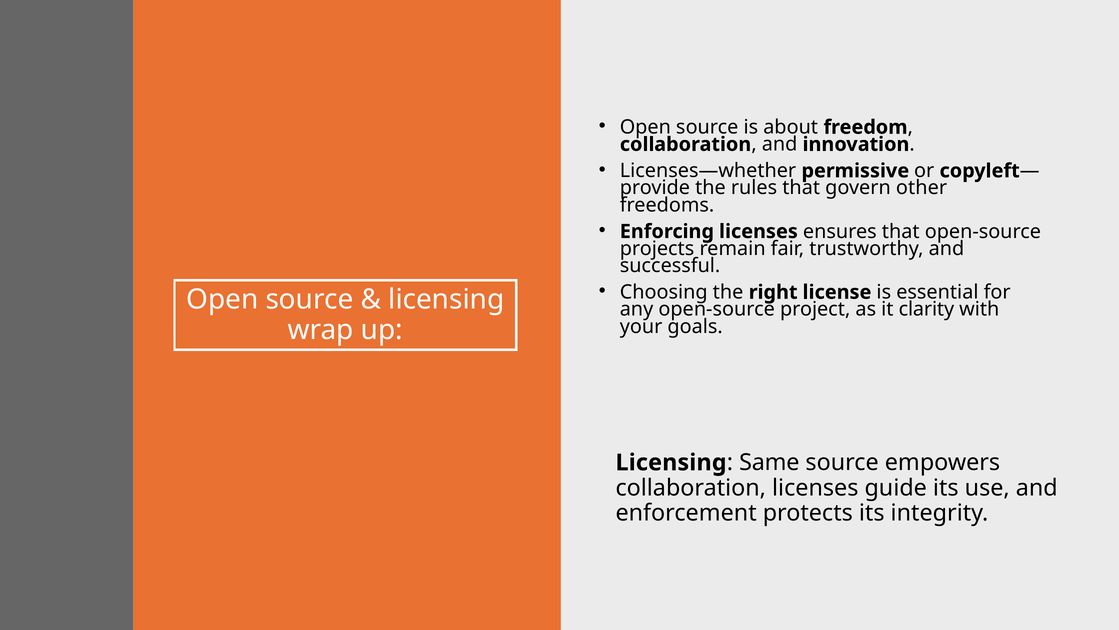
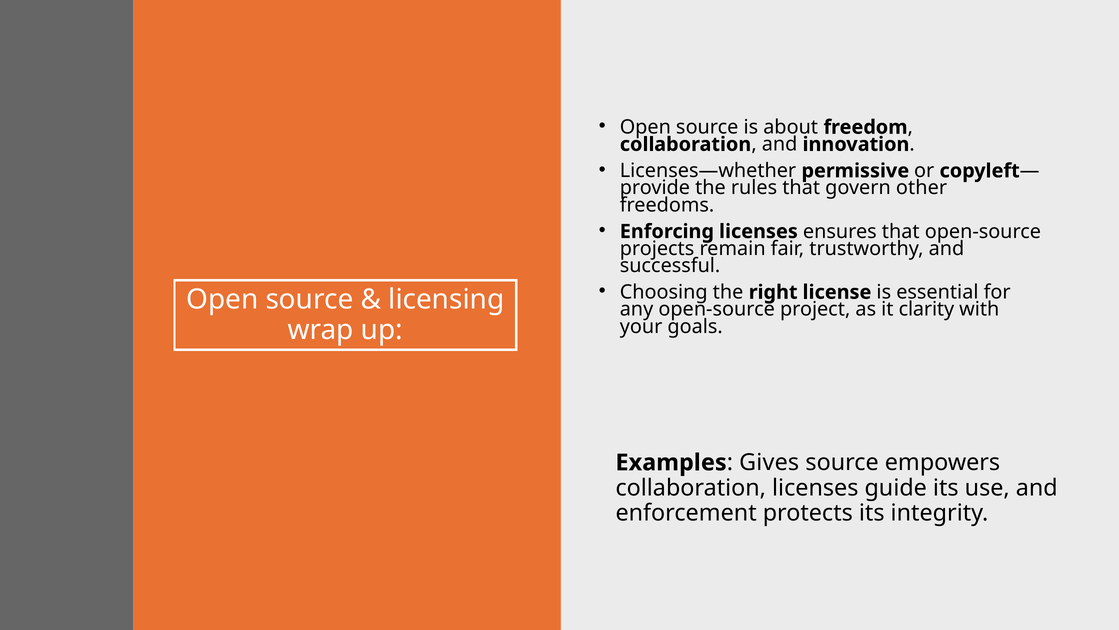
Licensing: Licensing -> Examples (671, 462)
Same: Same -> Gives (769, 462)
